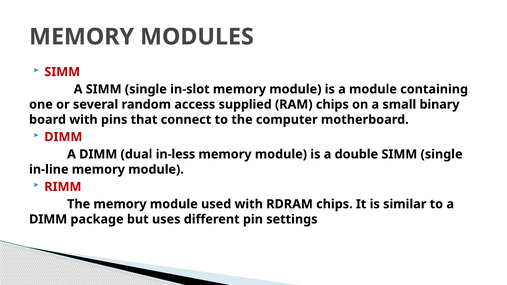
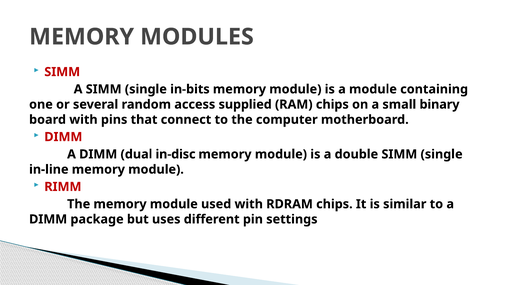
in-slot: in-slot -> in-bits (190, 89)
in-less: in-less -> in-disc (176, 154)
